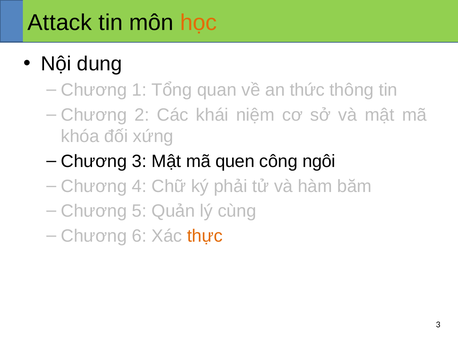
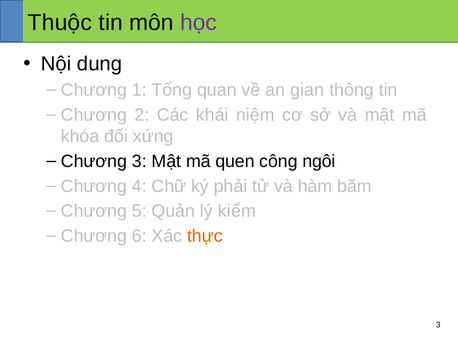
Attack: Attack -> Thuộc (60, 23)
học colour: orange -> purple (199, 23)
thức: thức -> gian (307, 90)
cùng: cùng -> kiểm (237, 211)
